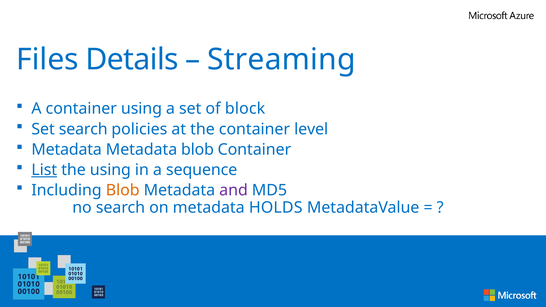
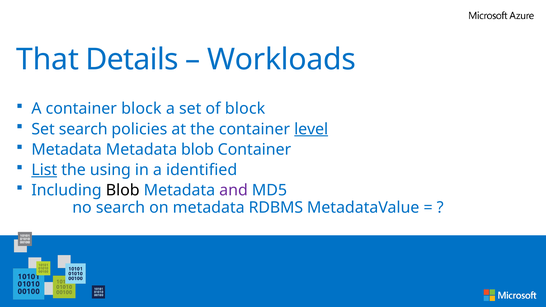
Files: Files -> That (48, 60)
Streaming: Streaming -> Workloads (282, 60)
container using: using -> block (141, 109)
level underline: none -> present (311, 129)
sequence: sequence -> identified (202, 170)
Blob colour: orange -> black (123, 190)
HOLDS: HOLDS -> RDBMS (276, 208)
